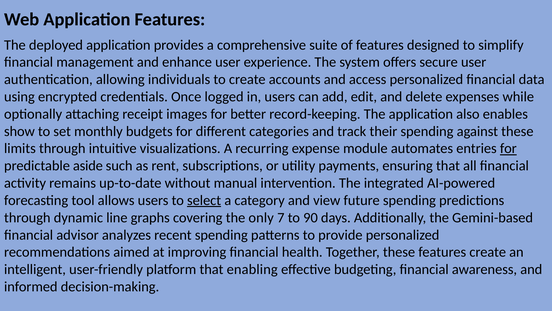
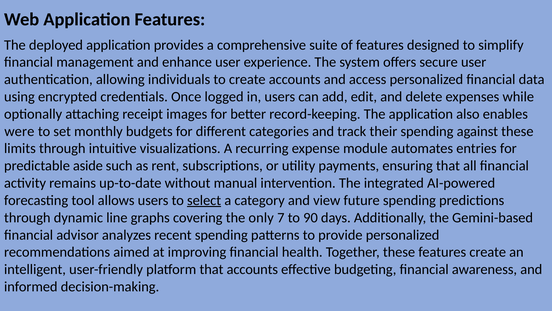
show: show -> were (19, 131)
for underline: present -> none (508, 148)
that enabling: enabling -> accounts (252, 269)
